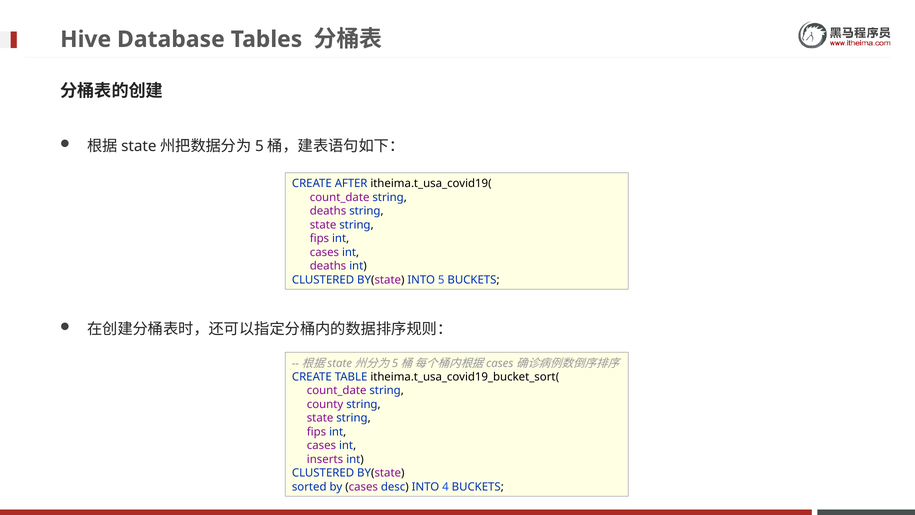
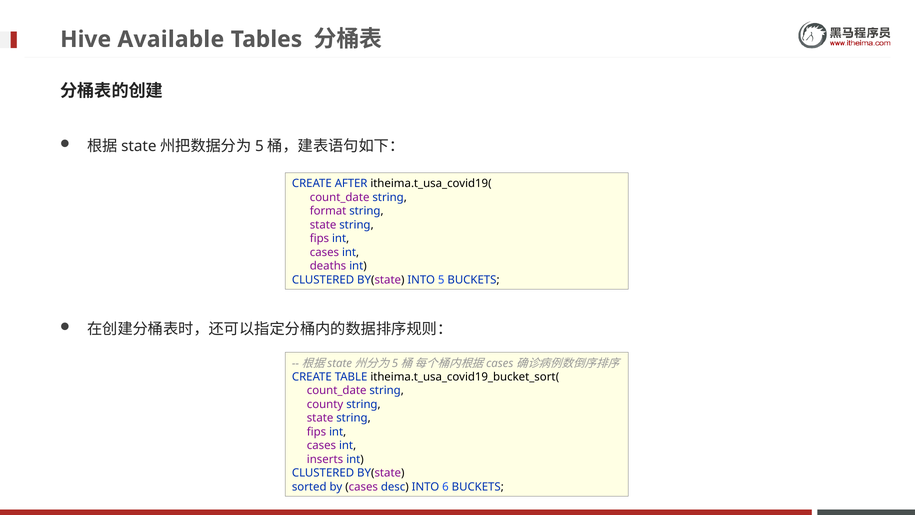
Database: Database -> Available (171, 39)
deaths: deaths -> format (328, 211)
4: 4 -> 6 (446, 487)
